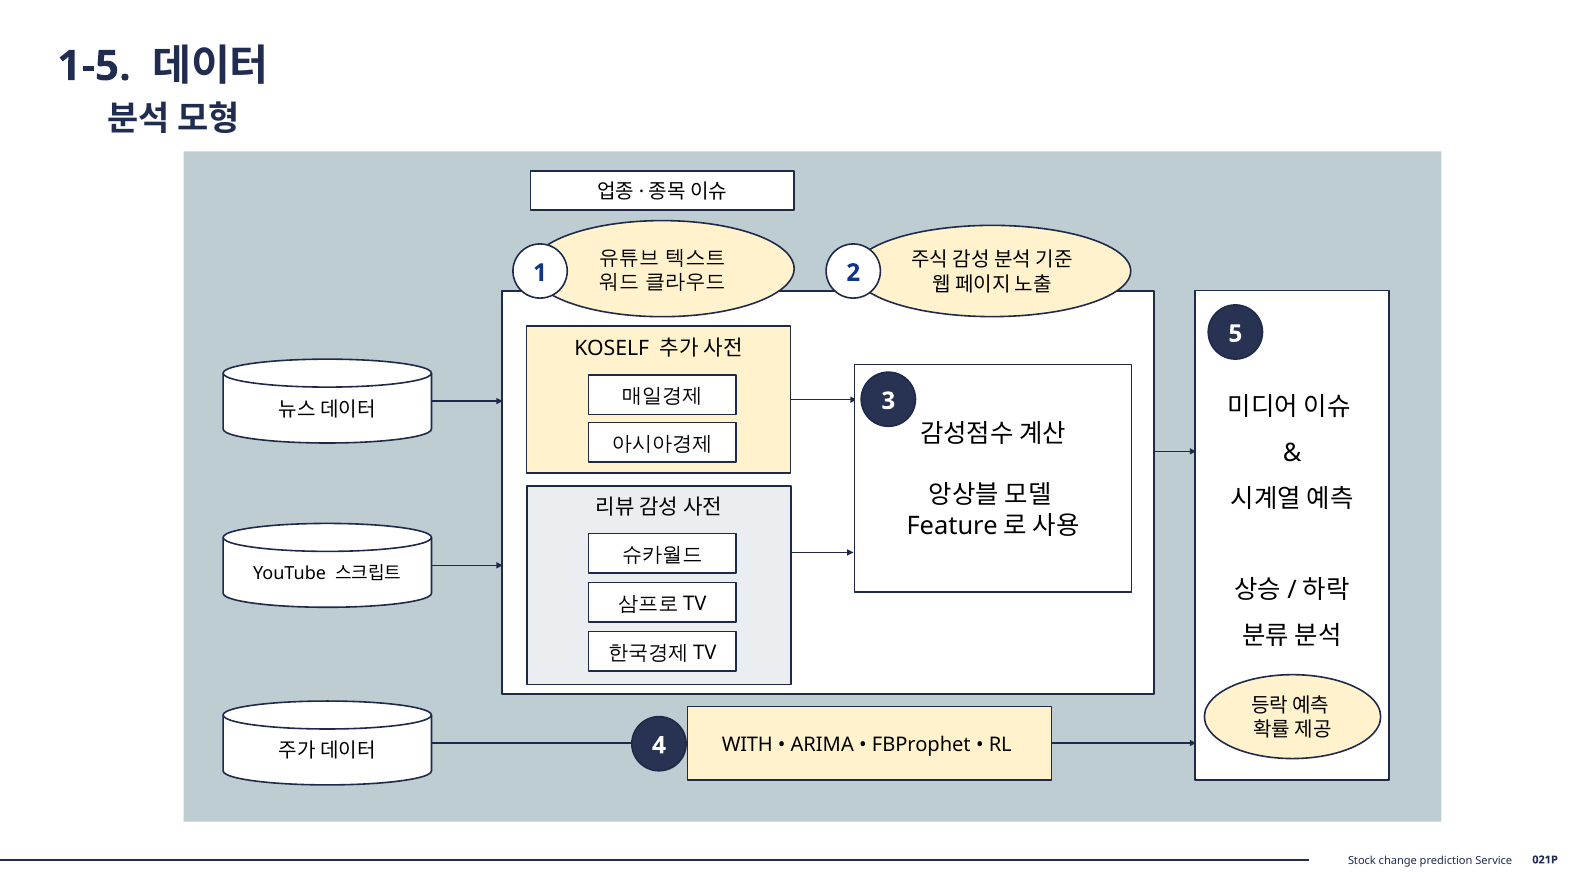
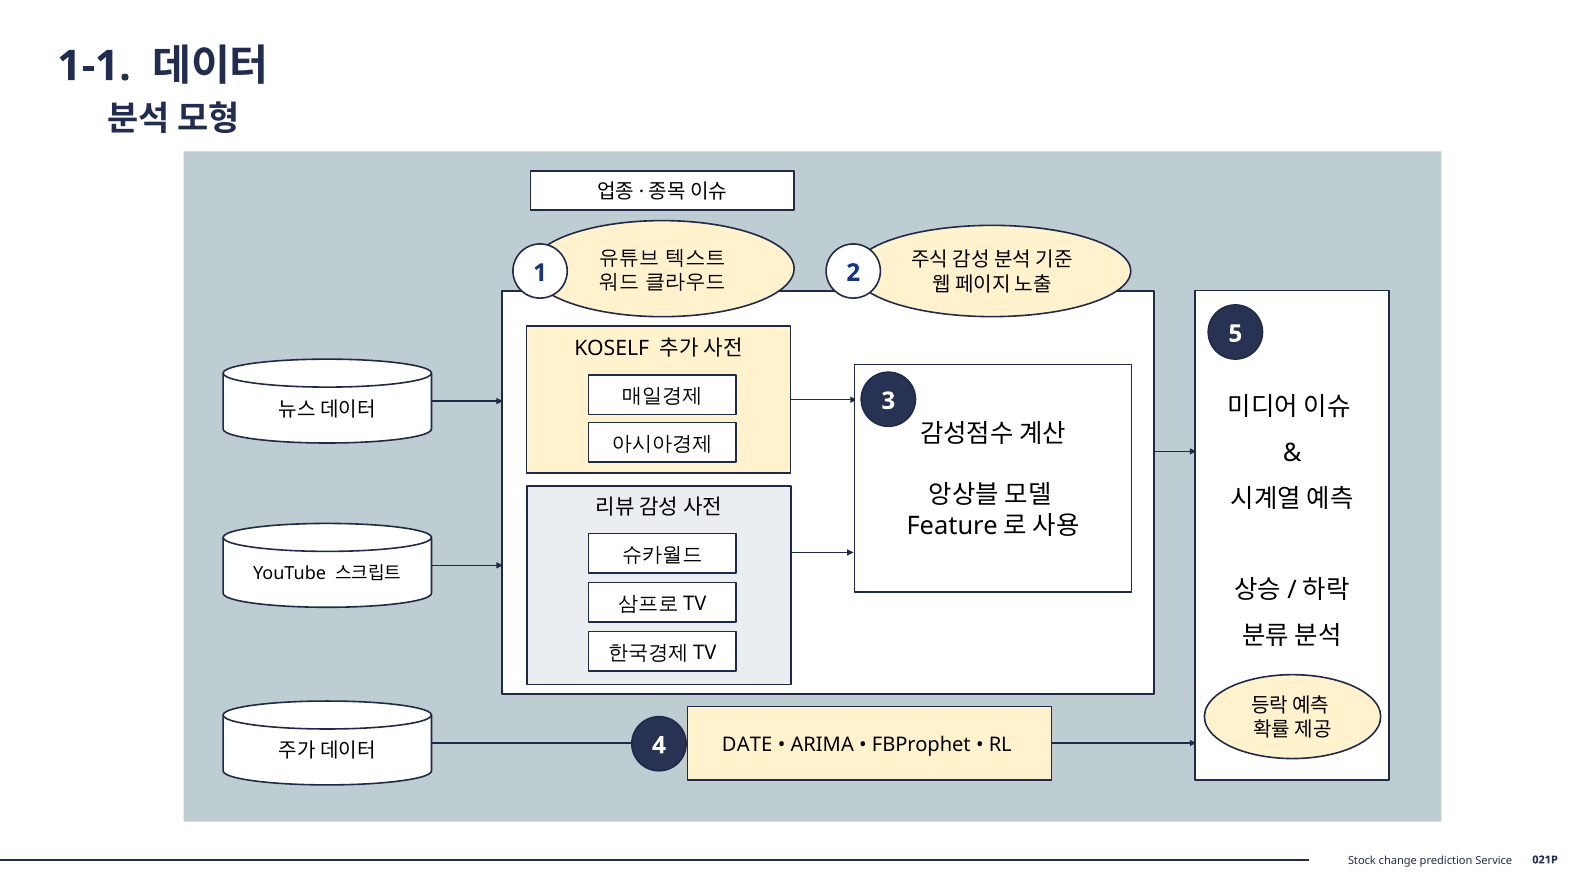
1-5: 1-5 -> 1-1 (94, 66)
WITH: WITH -> DATE (747, 744)
